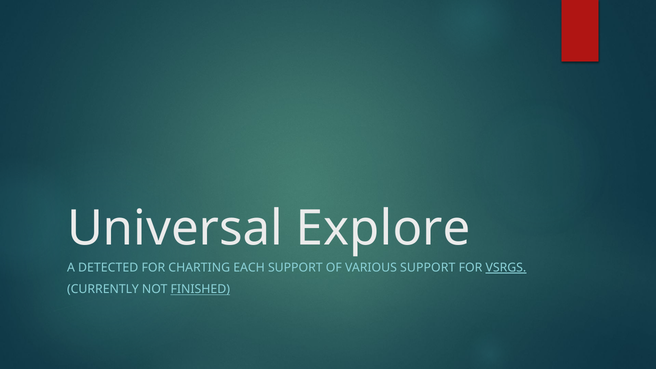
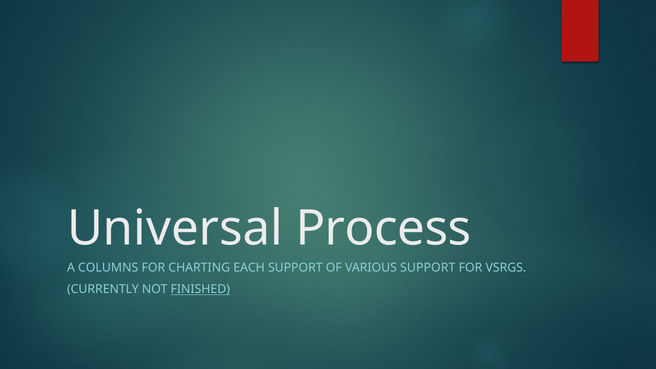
Explore: Explore -> Process (383, 229)
DETECTED: DETECTED -> COLUMNS (108, 268)
VSRGS underline: present -> none (506, 268)
